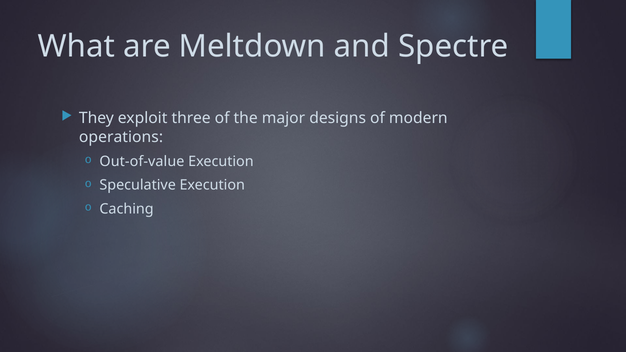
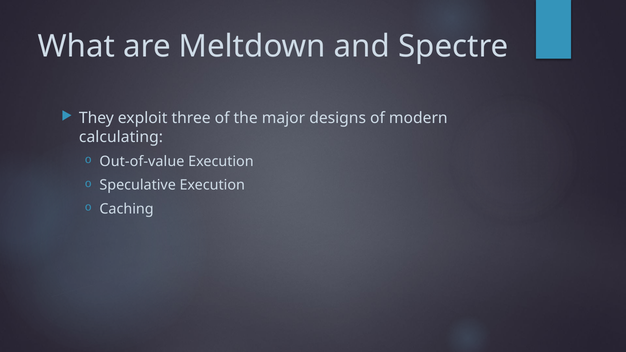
operations: operations -> calculating (121, 137)
